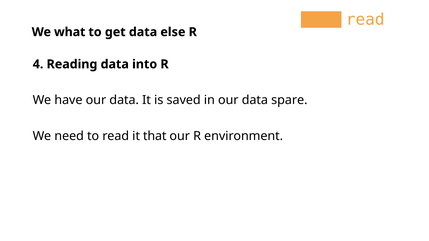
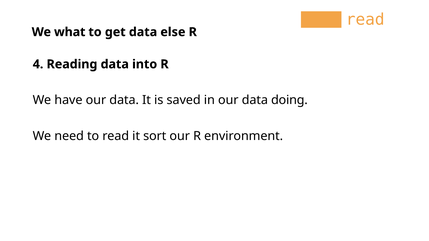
spare: spare -> doing (289, 100)
that: that -> sort (155, 136)
